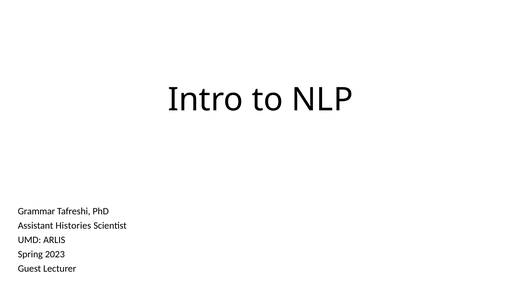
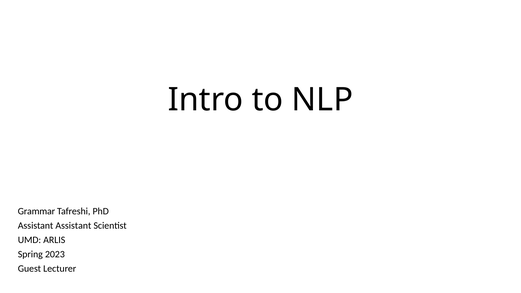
Assistant Histories: Histories -> Assistant (73, 226)
